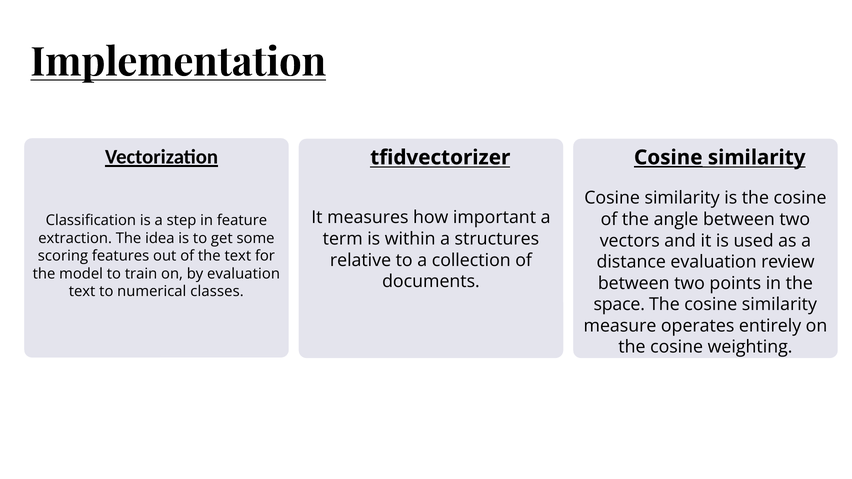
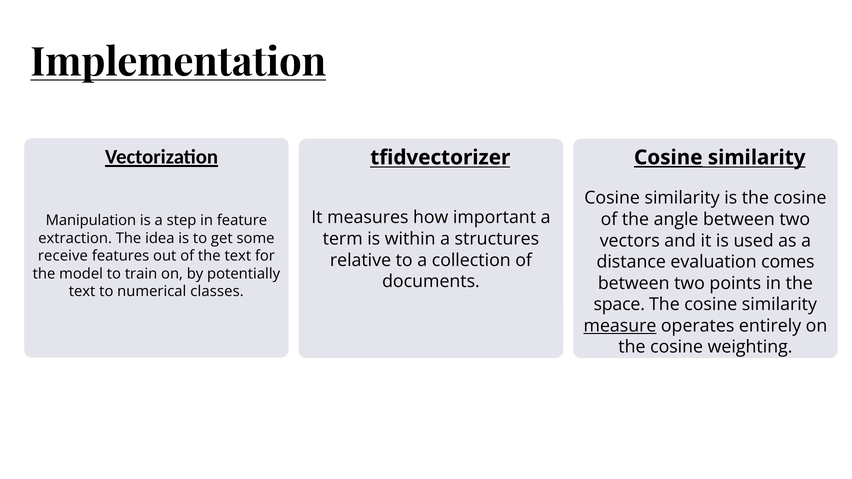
Classification: Classification -> Manipulation (91, 221)
scoring: scoring -> receive (63, 256)
review: review -> comes (788, 262)
by evaluation: evaluation -> potentially (244, 274)
measure underline: none -> present (620, 326)
